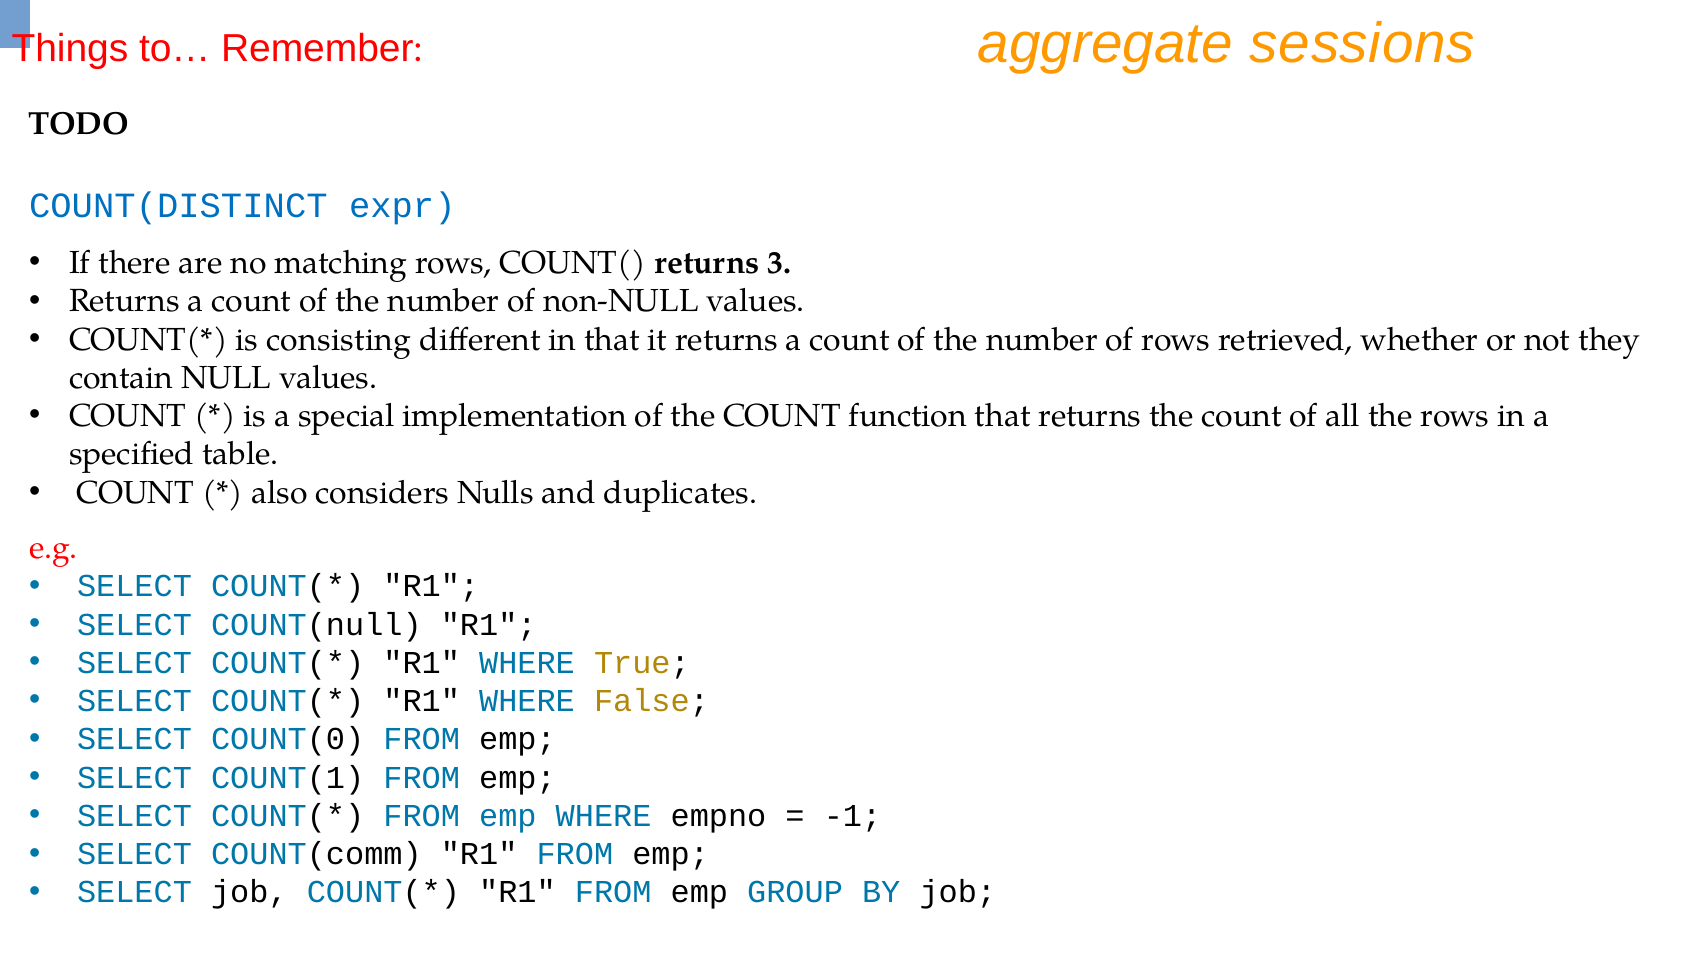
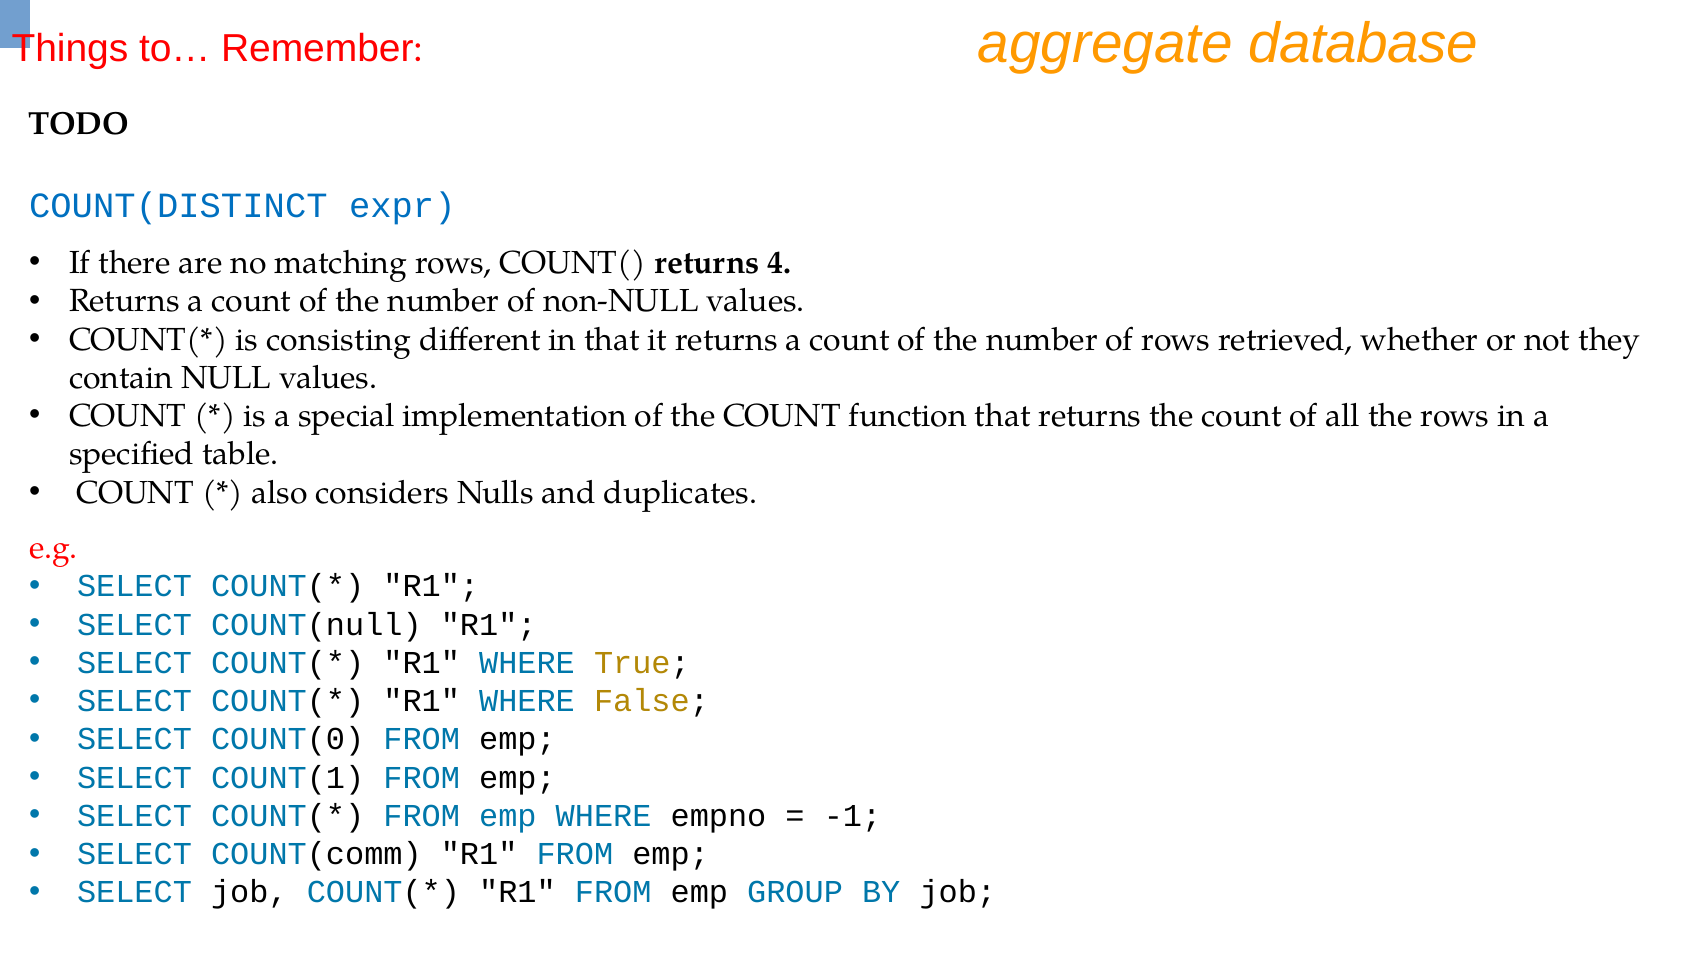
sessions: sessions -> database (1363, 44)
3: 3 -> 4 (780, 263)
